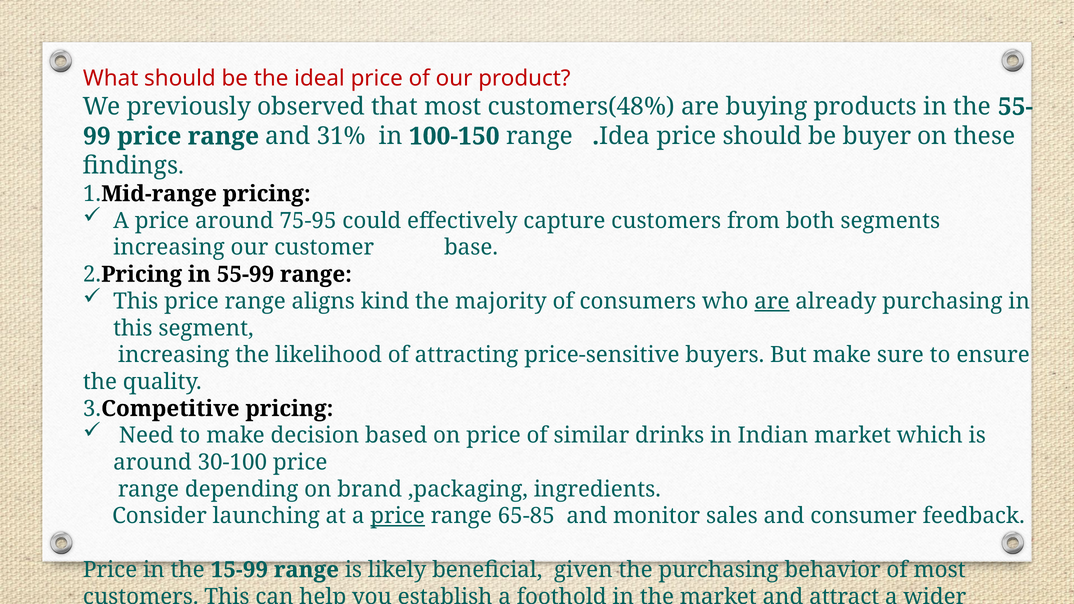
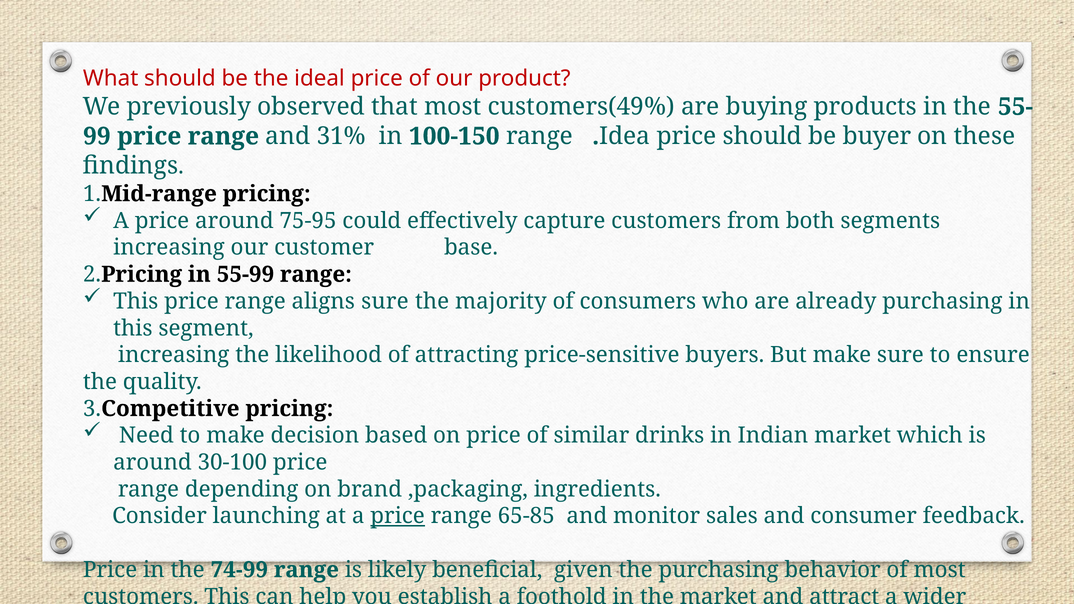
customers(48%: customers(48% -> customers(49% (581, 107)
aligns kind: kind -> sure (385, 301)
are underline: present -> none (772, 301)
15-99: 15-99 -> 74-99 (239, 570)
